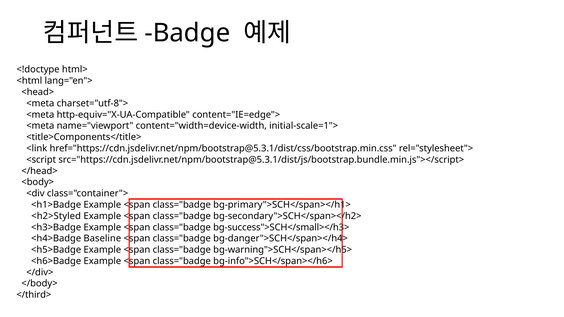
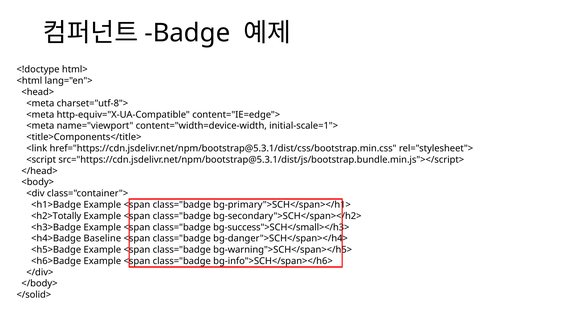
<h2>Styled: <h2>Styled -> <h2>Totally (56, 216)
</third>: </third> -> </solid> (34, 295)
